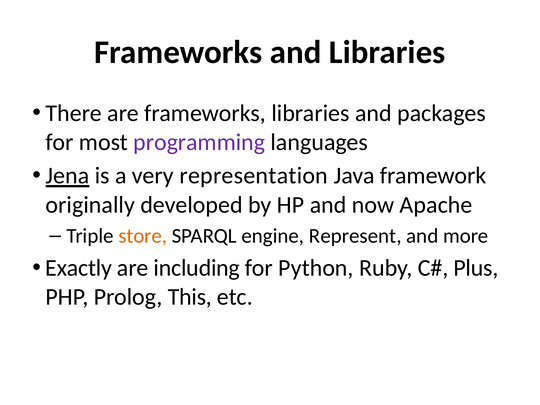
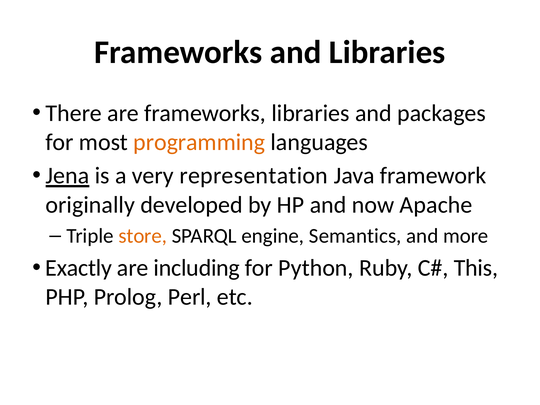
programming colour: purple -> orange (199, 142)
Represent: Represent -> Semantics (355, 236)
Plus: Plus -> This (476, 268)
This: This -> Perl (190, 297)
